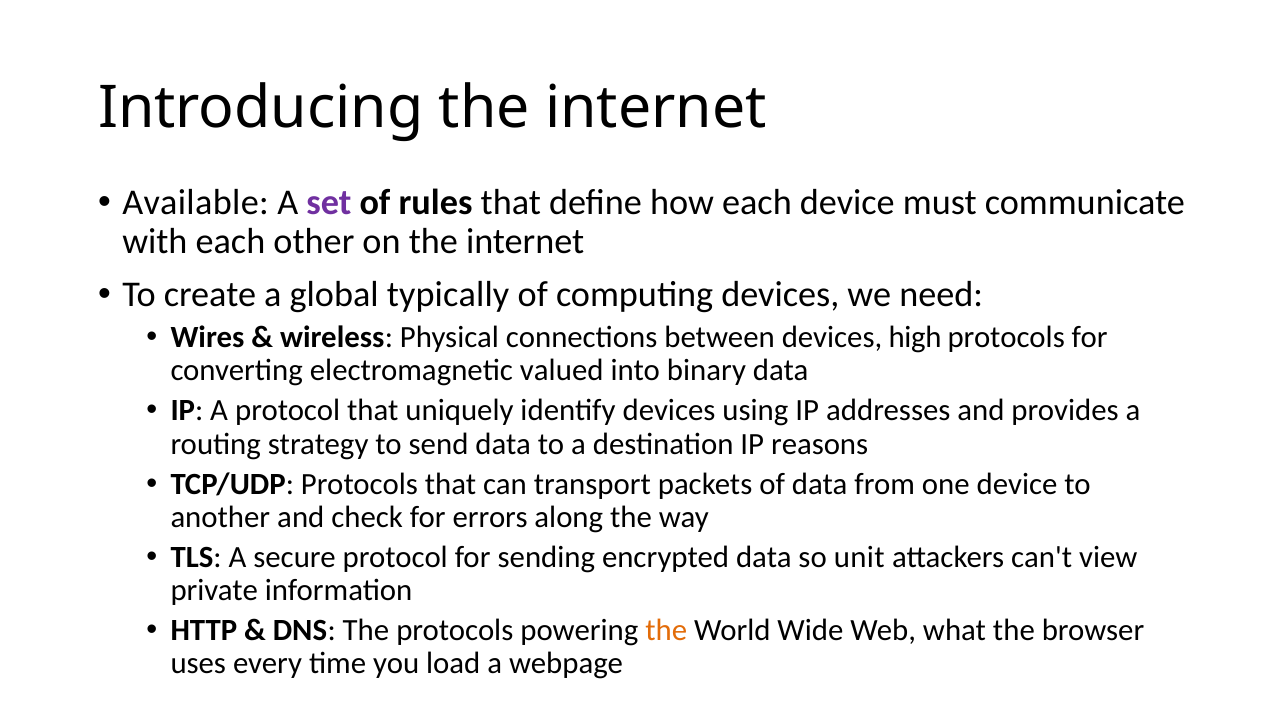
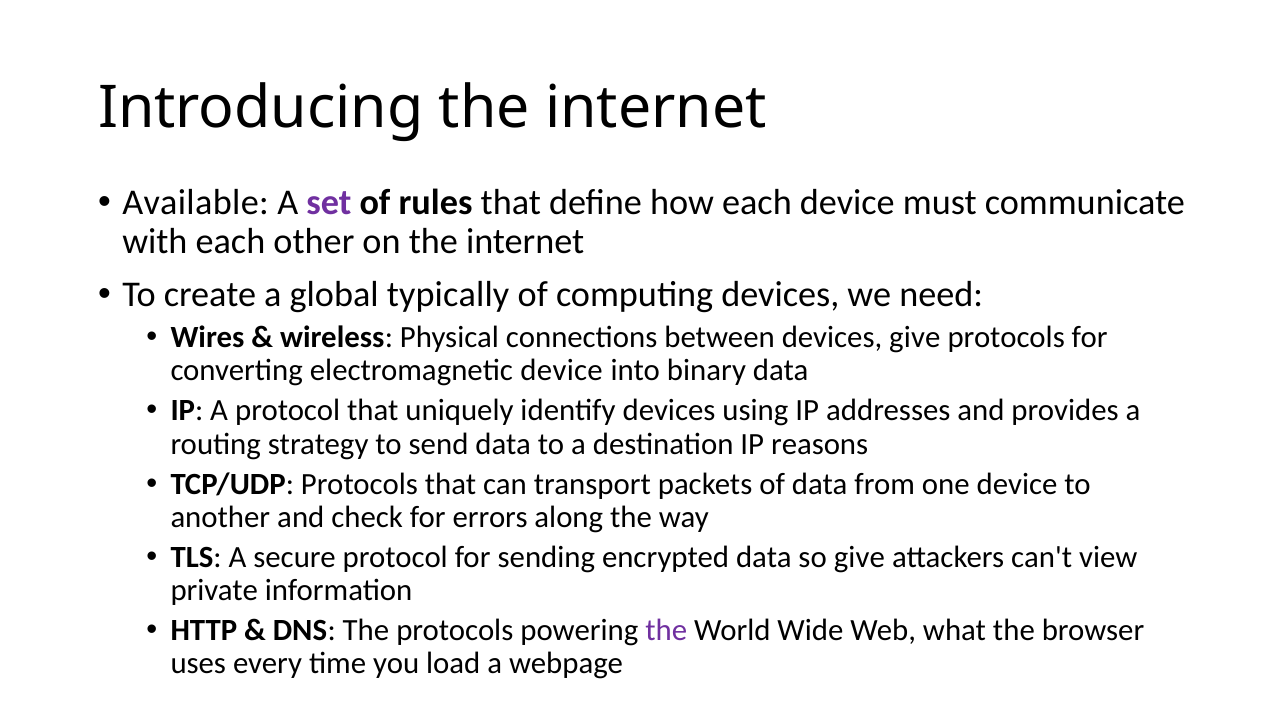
devices high: high -> give (915, 337)
electromagnetic valued: valued -> device (562, 371)
so unit: unit -> give (859, 557)
the colour: orange -> purple (666, 630)
